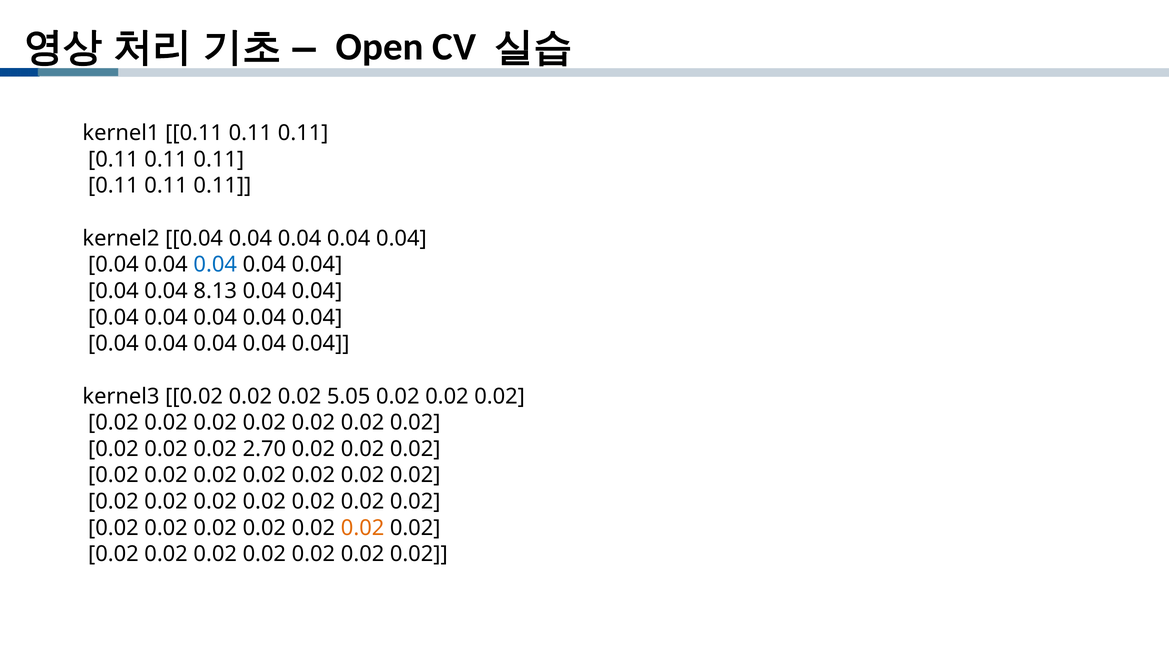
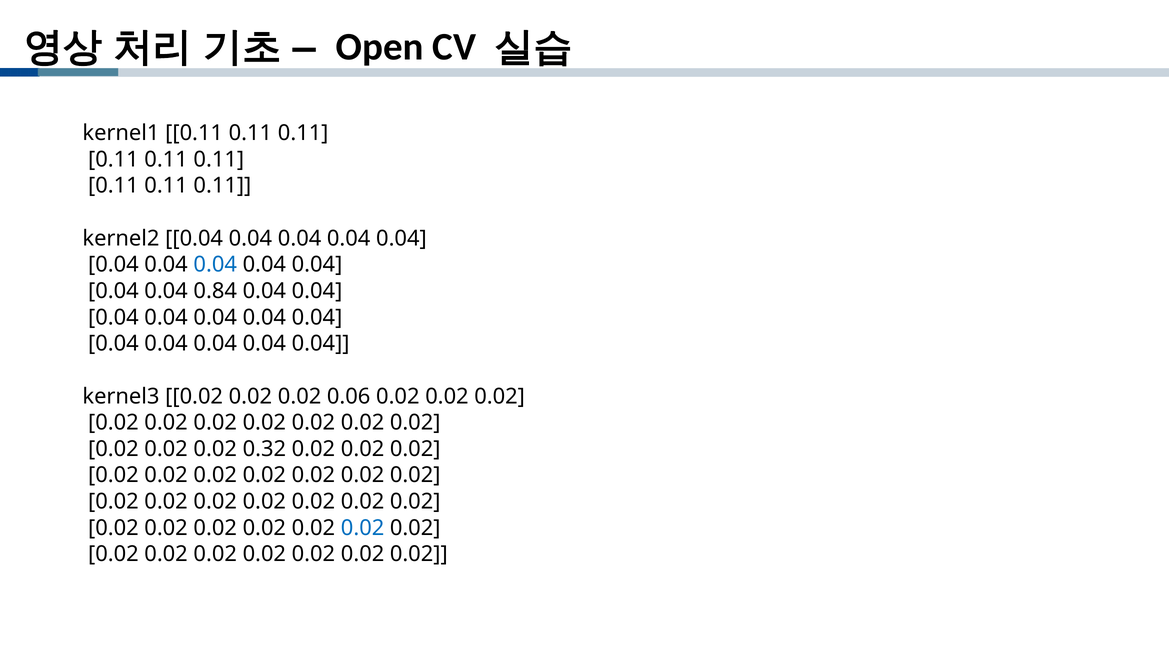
8.13: 8.13 -> 0.84 (215, 291)
5.05: 5.05 -> 0.06 (349, 396)
2.70: 2.70 -> 0.32 (264, 449)
0.02 colour: orange -> blue (363, 528)
